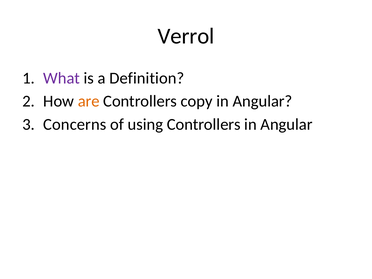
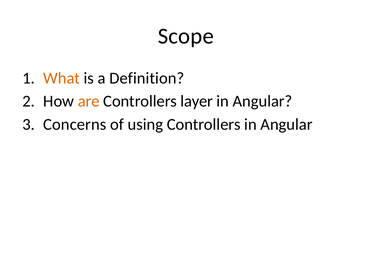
Verrol: Verrol -> Scope (186, 36)
What colour: purple -> orange (62, 78)
copy: copy -> layer (197, 101)
